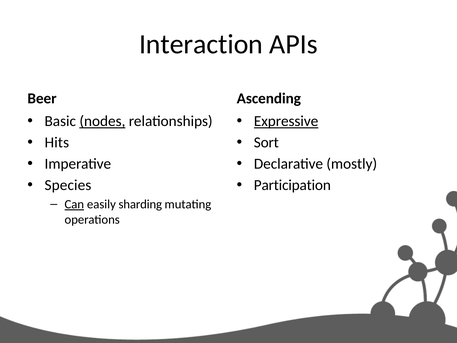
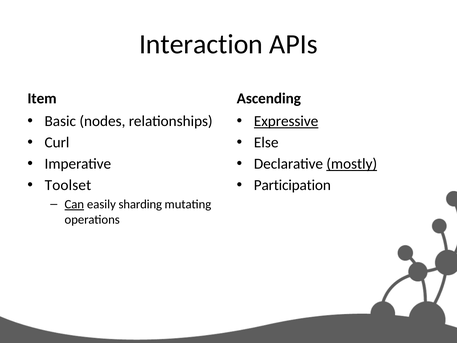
Beer: Beer -> Item (42, 98)
nodes underline: present -> none (102, 121)
Hits: Hits -> Curl (57, 143)
Sort: Sort -> Else (266, 143)
mostly underline: none -> present (352, 164)
Species: Species -> Toolset (68, 185)
